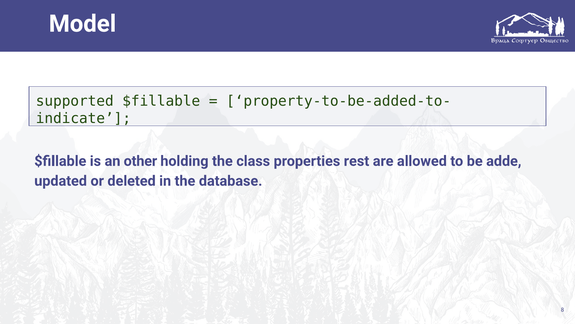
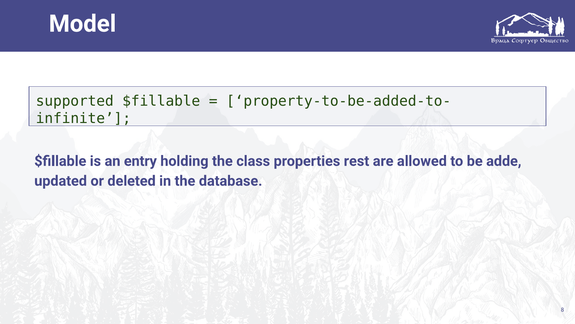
indicate: indicate -> infinite (83, 118)
other: other -> entry (140, 161)
